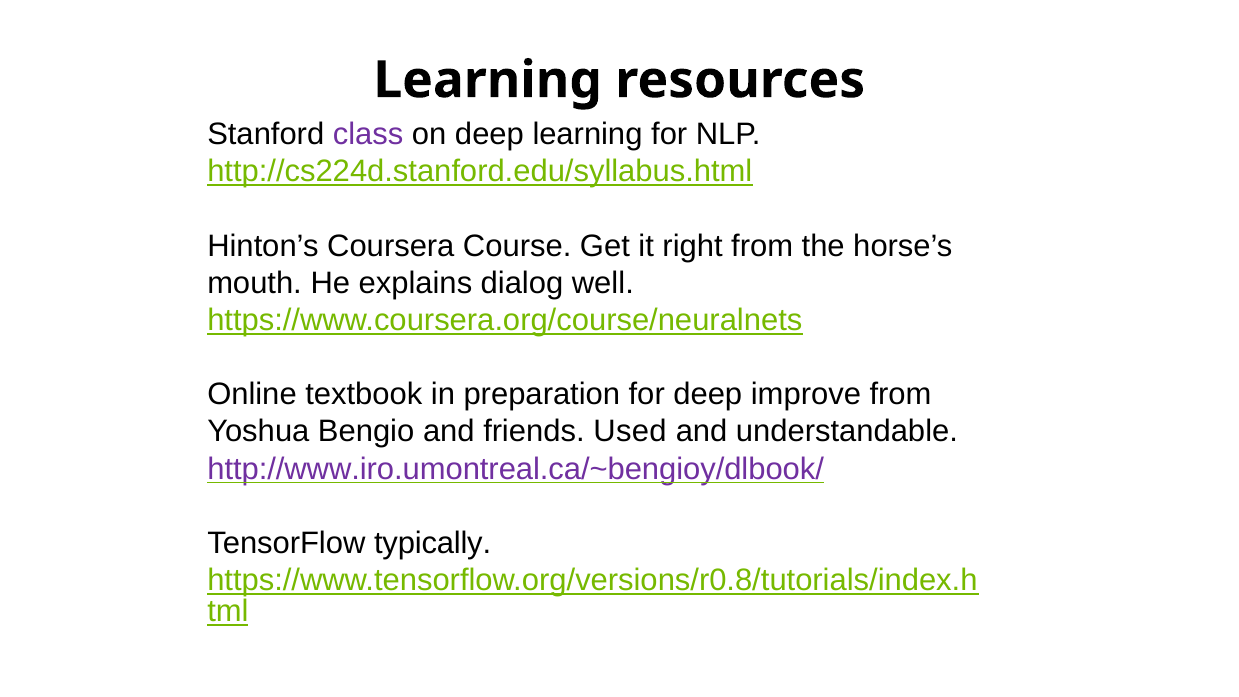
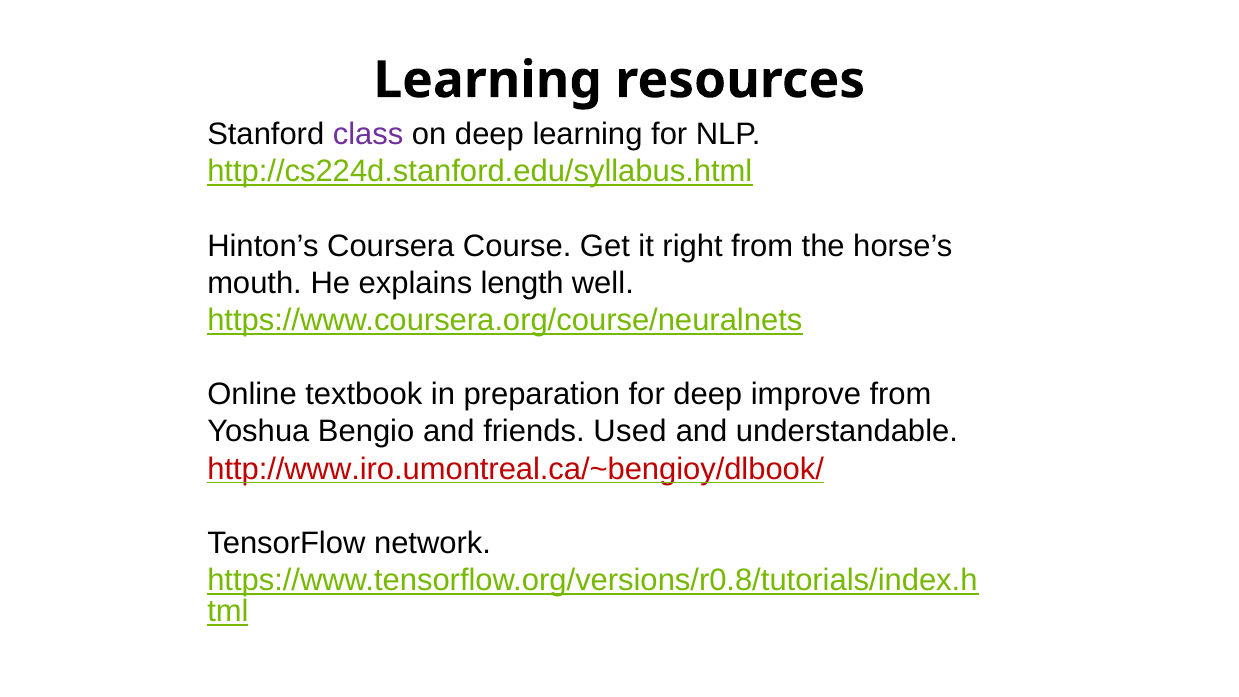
dialog: dialog -> length (522, 283)
http://www.iro.umontreal.ca/~bengioy/dlbook/ colour: purple -> red (516, 469)
typically: typically -> network (433, 543)
